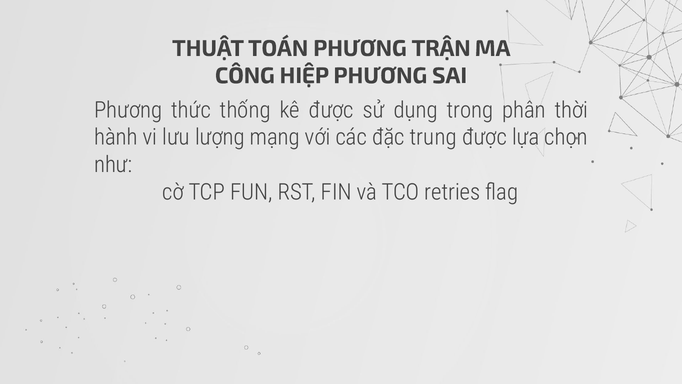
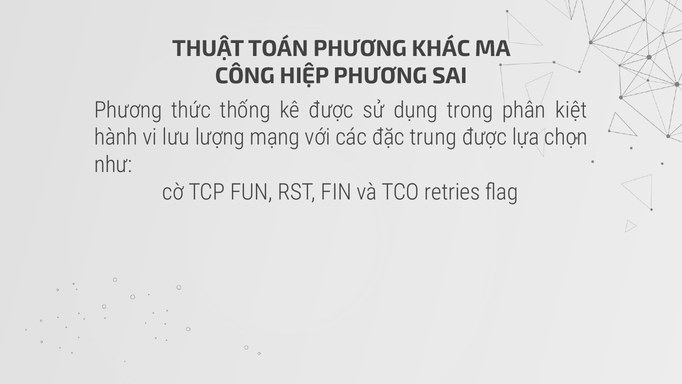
TRẬN: TRẬN -> KHÁC (441, 48)
thời: thời -> kiệt (571, 110)
